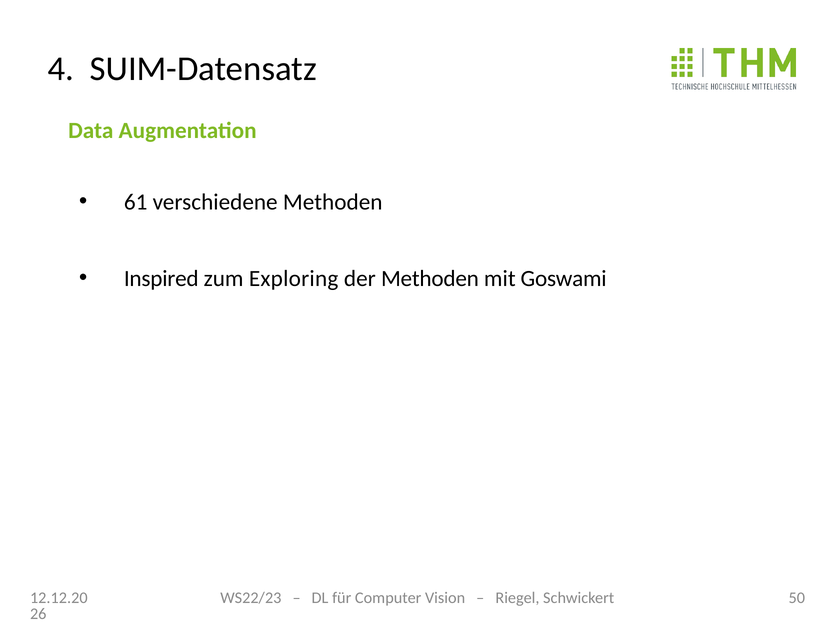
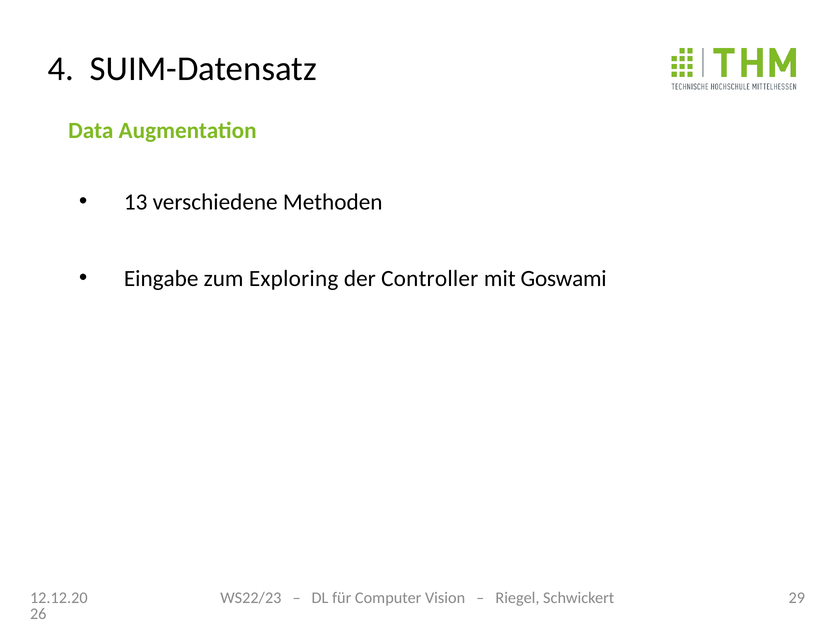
61: 61 -> 13 (136, 202)
Inspired: Inspired -> Eingabe (161, 279)
der Methoden: Methoden -> Controller (430, 279)
50: 50 -> 29 (797, 598)
